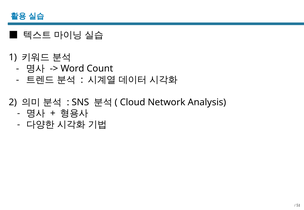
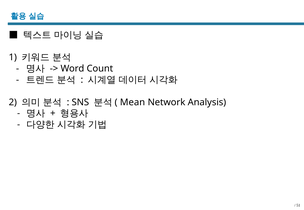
Cloud: Cloud -> Mean (133, 102)
